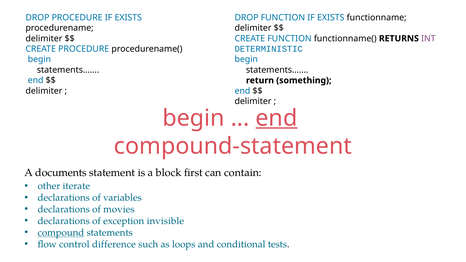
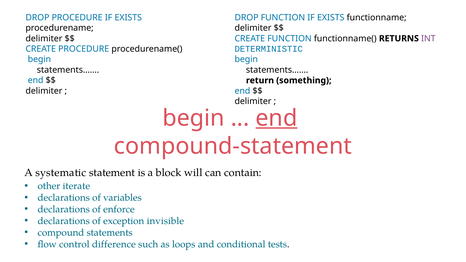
documents: documents -> systematic (61, 173)
first: first -> will (193, 173)
movies: movies -> enforce (119, 209)
compound underline: present -> none (61, 233)
